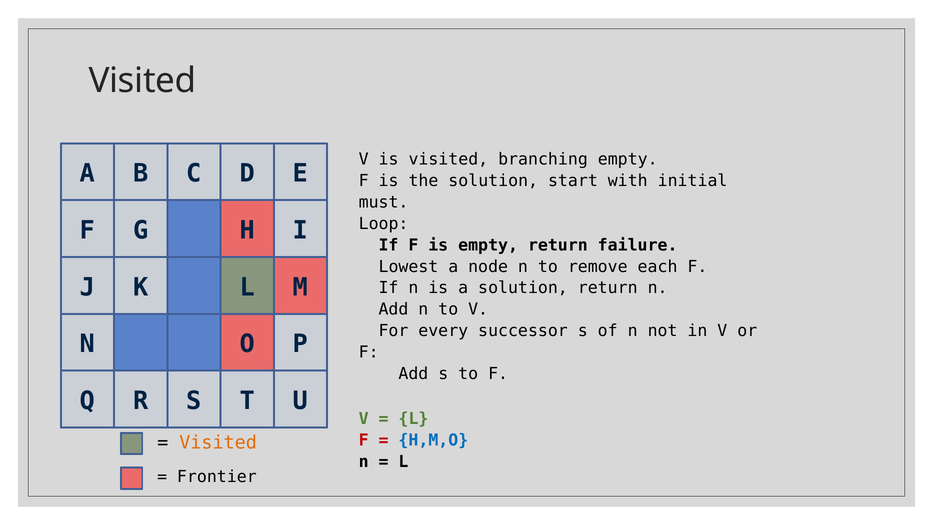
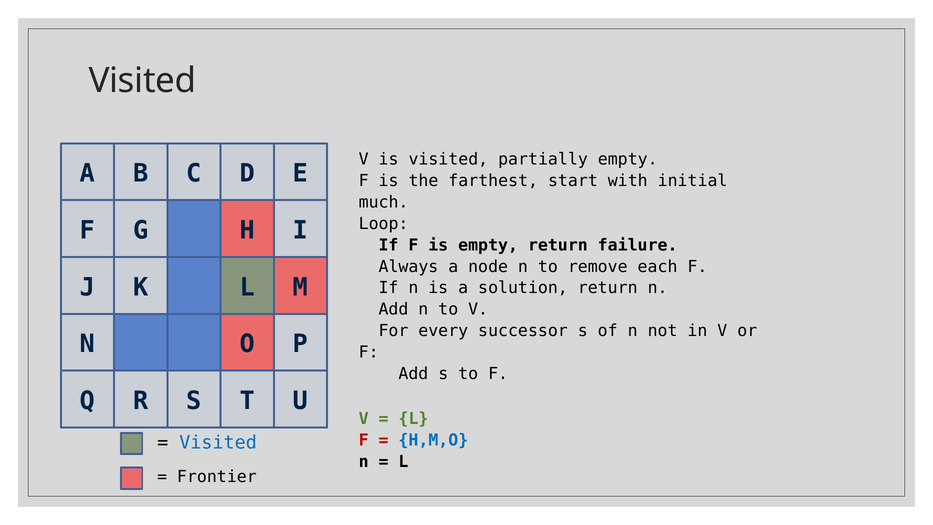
branching: branching -> partially (543, 159)
the solution: solution -> farthest (493, 181)
must: must -> much (384, 202)
Lowest: Lowest -> Always (408, 266)
Visited colour: orange -> blue (218, 443)
